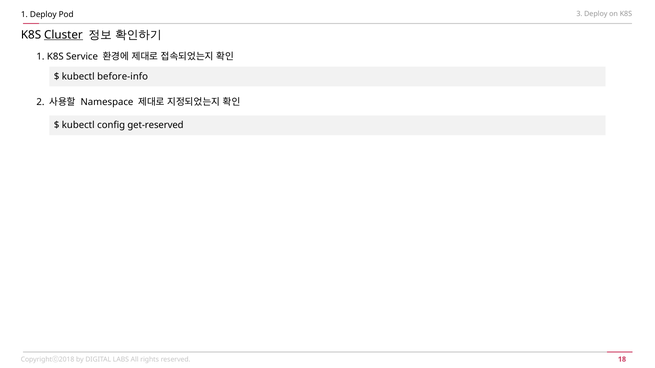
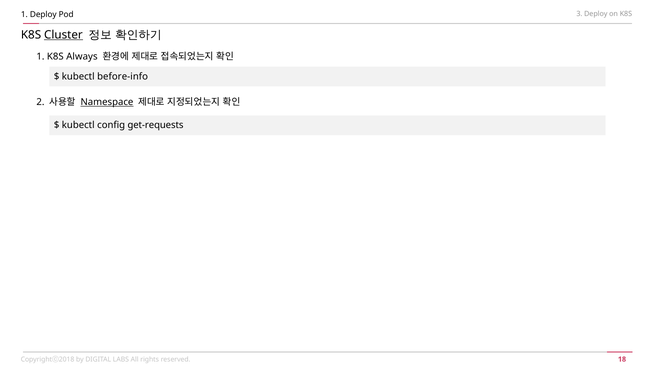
Service: Service -> Always (82, 57)
Namespace underline: none -> present (107, 102)
get-reserved: get-reserved -> get-requests (156, 125)
